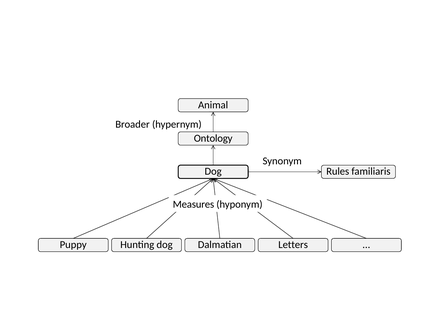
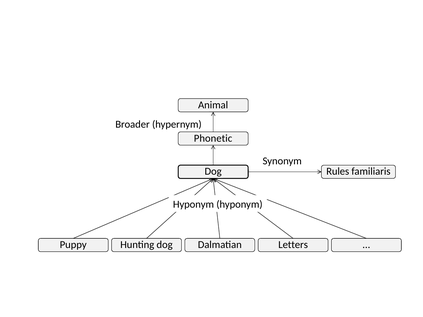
Ontology: Ontology -> Phonetic (213, 138)
Measures: Measures -> Hyponym (193, 204)
